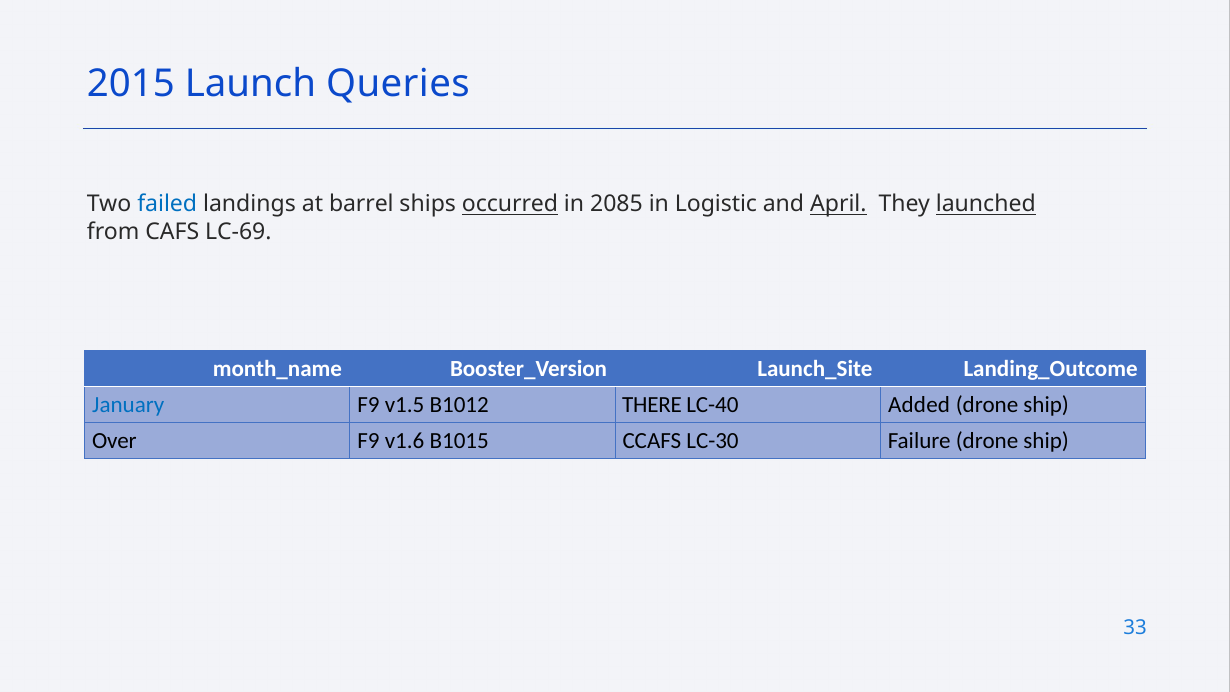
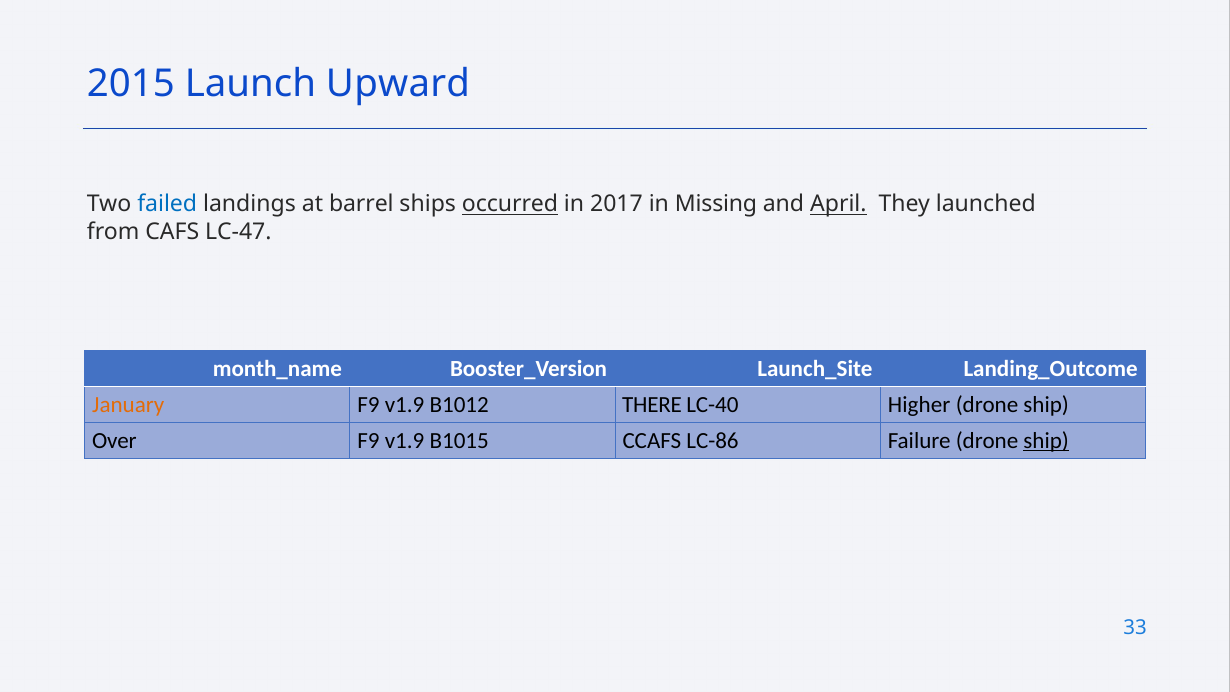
Queries: Queries -> Upward (398, 84)
2085: 2085 -> 2017 (616, 204)
Logistic: Logistic -> Missing (716, 204)
launched underline: present -> none (986, 204)
LC-69: LC-69 -> LC-47 (238, 232)
January colour: blue -> orange (128, 405)
v1.5: v1.5 -> v1.9 (405, 405)
Added: Added -> Higher (919, 405)
v1.6: v1.6 -> v1.9 (405, 440)
LC-30: LC-30 -> LC-86 (713, 440)
ship underline: none -> present (1046, 440)
